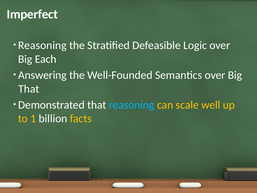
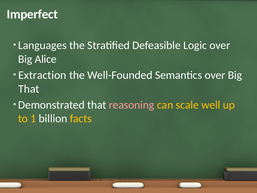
Reasoning: Reasoning -> Languages (42, 45)
Each: Each -> Alice (46, 59)
Answering: Answering -> Extraction (42, 75)
reasoning colour: light blue -> pink (132, 105)
